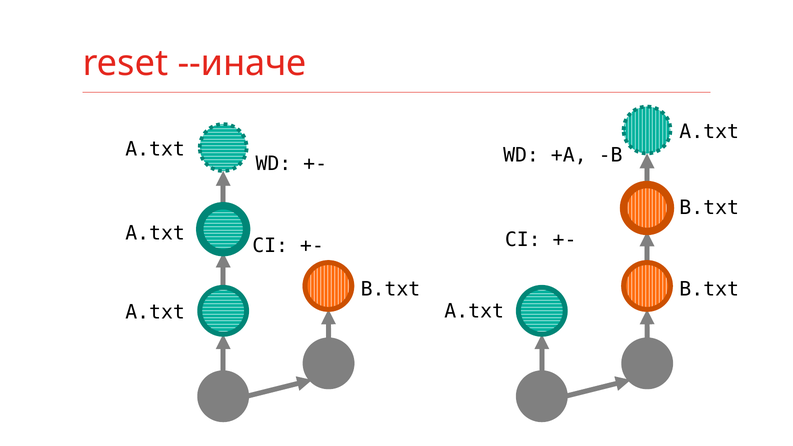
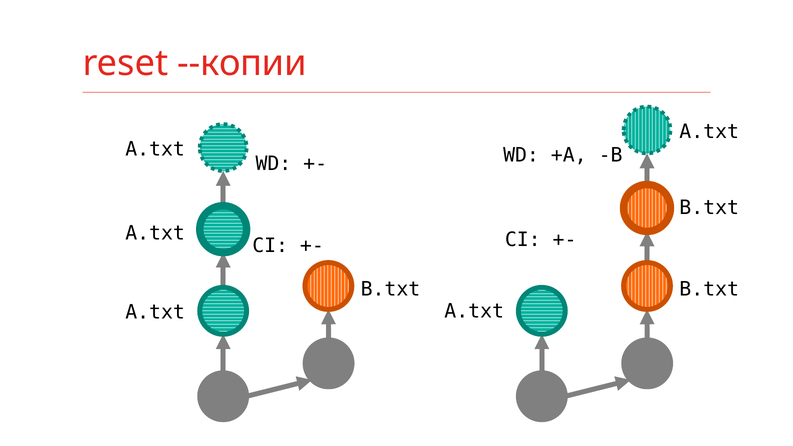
--иначе: --иначе -> --копии (242, 63)
